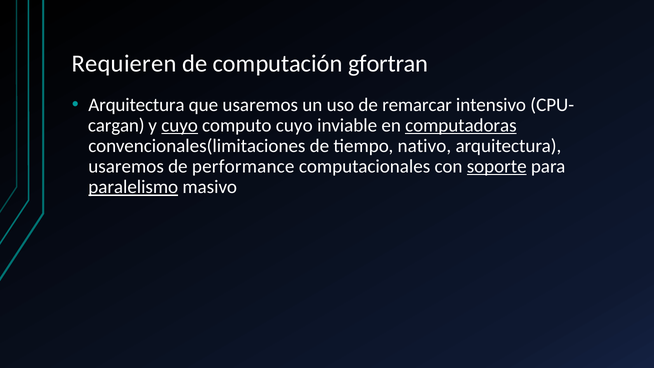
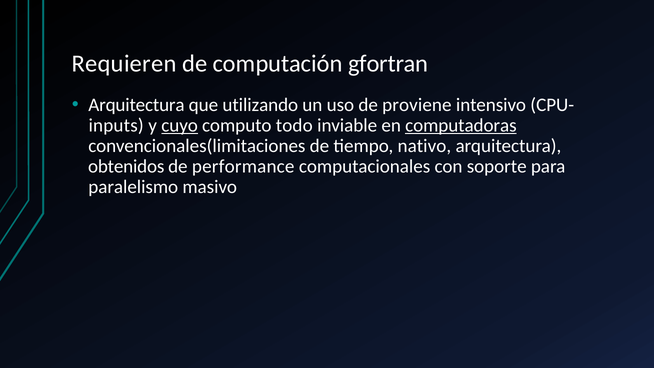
que usaremos: usaremos -> utilizando (260, 105)
remarcar: remarcar -> proviene (417, 105)
cargan: cargan -> inputs (116, 125)
computo cuyo: cuyo -> todo (294, 125)
usaremos: usaremos -> obtenidos (126, 166)
soporte underline: present -> none (497, 166)
paralelismo underline: present -> none (133, 187)
